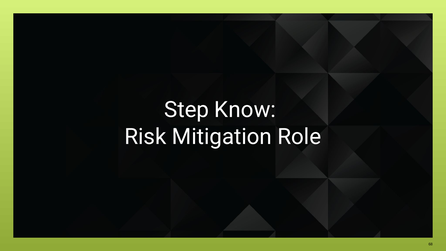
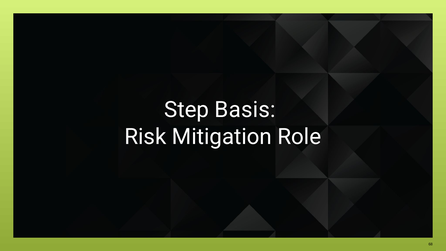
Know: Know -> Basis (245, 110)
